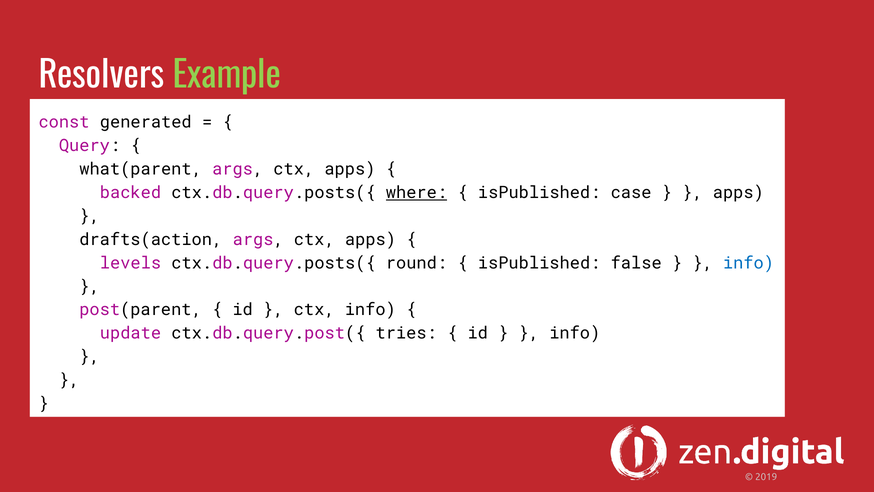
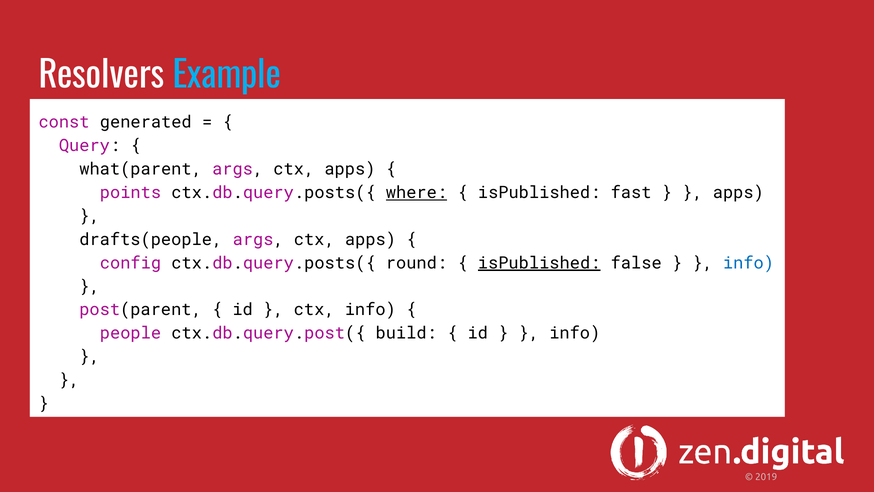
Example colour: light green -> light blue (227, 76)
backed: backed -> points (130, 192)
case: case -> fast (631, 192)
drafts(action: drafts(action -> drafts(people (151, 239)
levels: levels -> config (130, 263)
isPublished underline: none -> present (539, 263)
update: update -> people (130, 333)
tries: tries -> build (406, 333)
